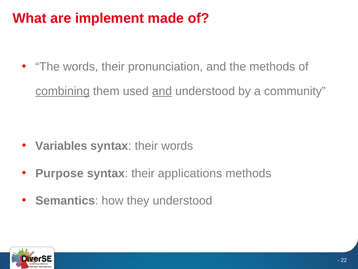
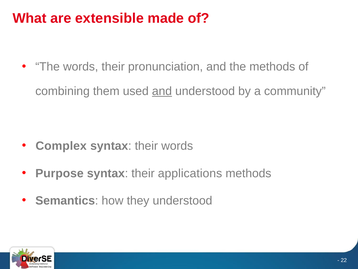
implement: implement -> extensible (109, 18)
combining underline: present -> none (63, 91)
Variables: Variables -> Complex (61, 146)
